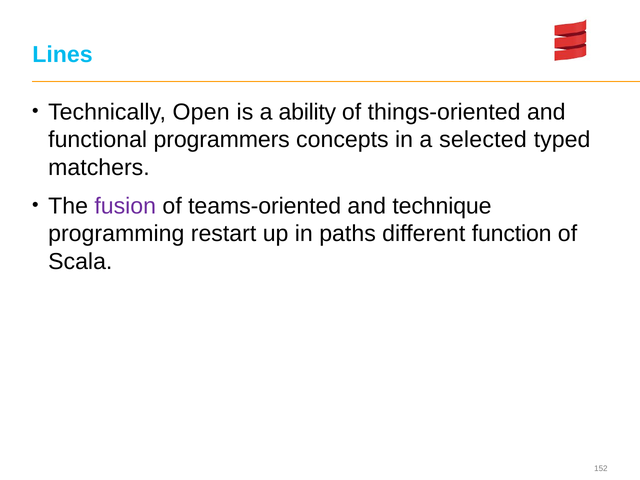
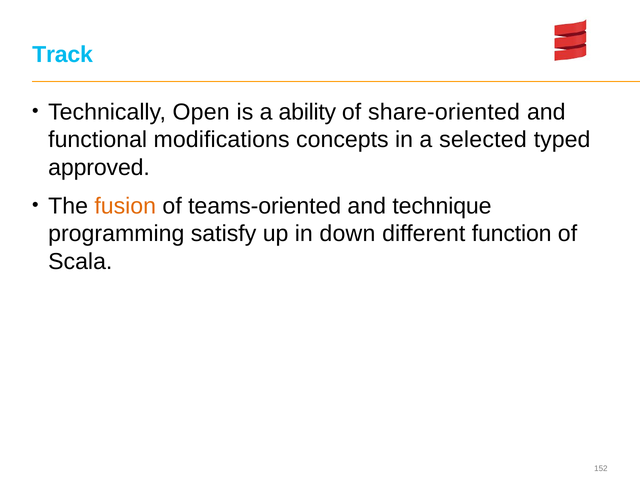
Lines: Lines -> Track (63, 55)
things-oriented: things-oriented -> share-oriented (444, 112)
programmers: programmers -> modifications (222, 140)
matchers: matchers -> approved (99, 168)
fusion colour: purple -> orange (125, 206)
restart: restart -> satisfy (224, 234)
paths: paths -> down (347, 234)
